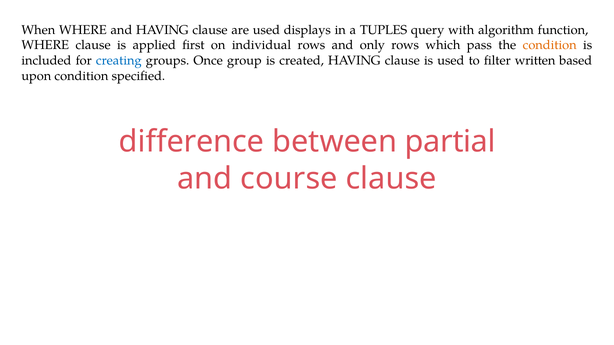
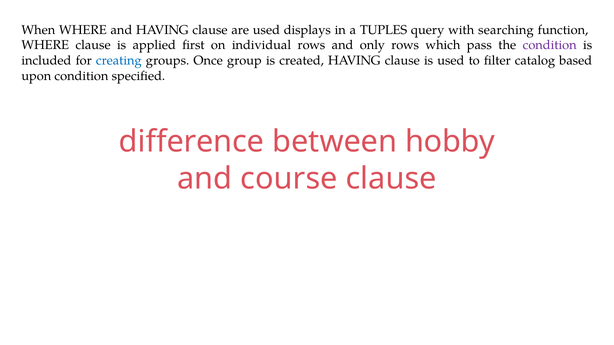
algorithm: algorithm -> searching (506, 30)
condition colour: orange -> purple (550, 45)
written: written -> catalog (535, 61)
partial: partial -> hobby (450, 142)
